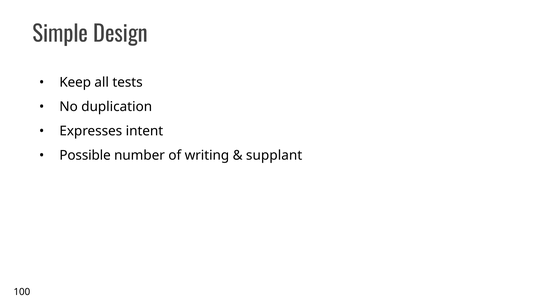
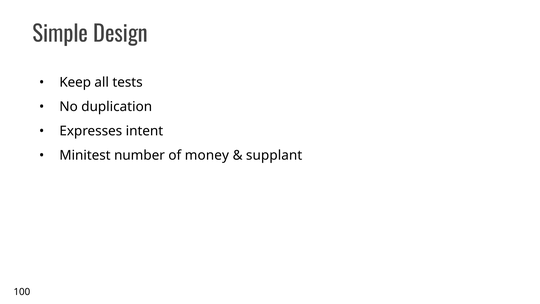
Possible: Possible -> Minitest (85, 155)
writing: writing -> money (207, 155)
